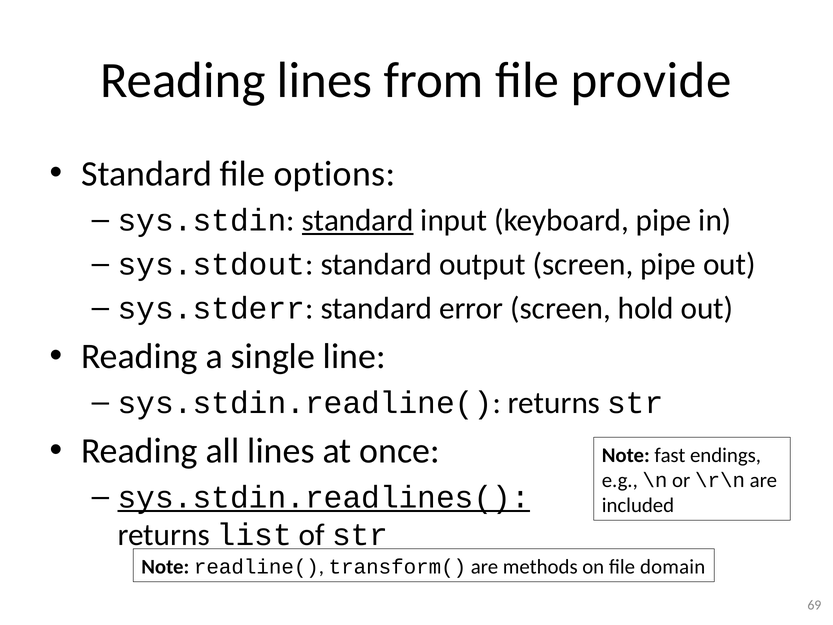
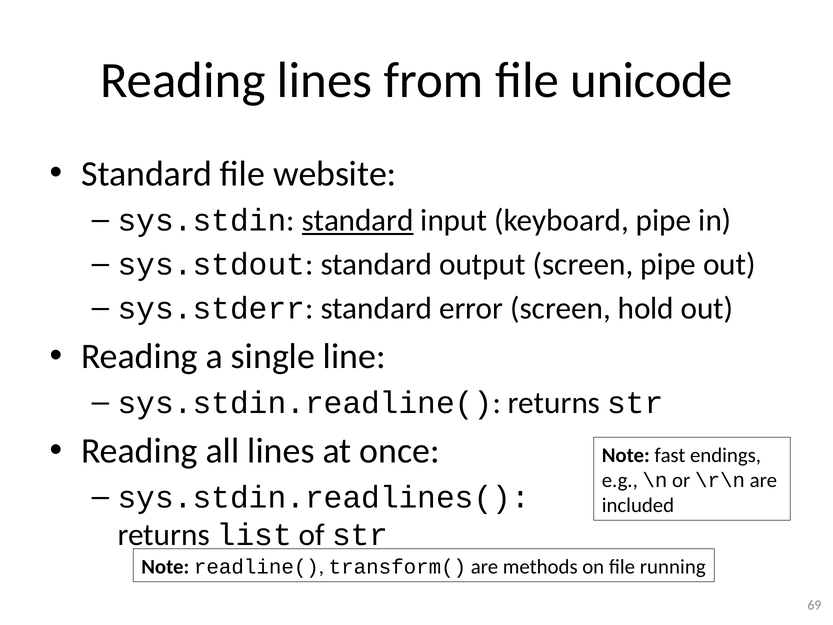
provide: provide -> unicode (652, 81)
options: options -> website (335, 174)
sys.stdin.readlines( underline: present -> none (324, 497)
domain: domain -> running (673, 567)
